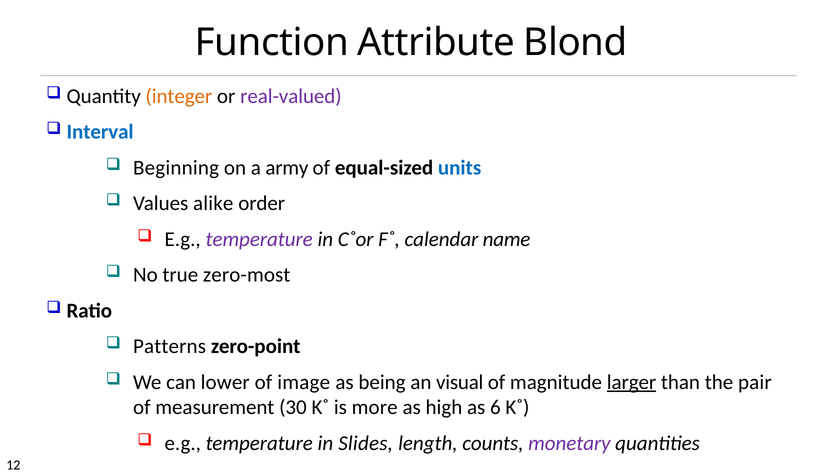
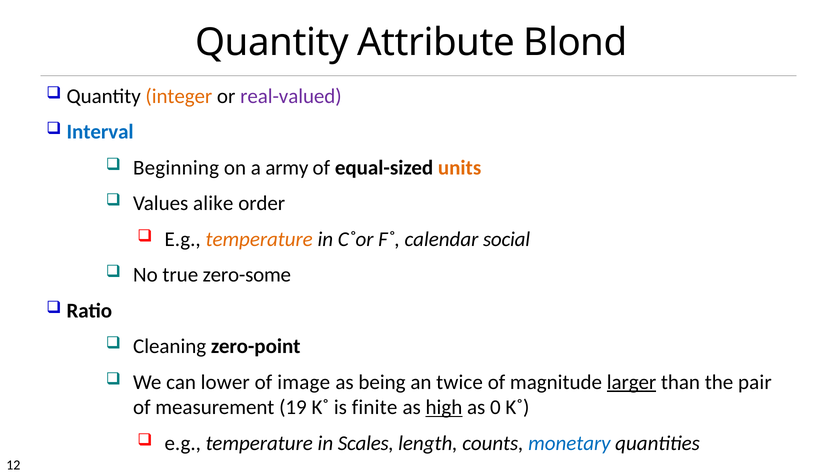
Function: Function -> Quantity (272, 42)
units colour: blue -> orange (460, 167)
temperature colour: purple -> orange (259, 239)
name: name -> social (507, 239)
zero-most: zero-most -> zero-some (247, 275)
Patterns: Patterns -> Cleaning (170, 346)
visual: visual -> twice (460, 382)
30: 30 -> 19 (293, 407)
more: more -> finite (375, 407)
high underline: none -> present (444, 407)
6: 6 -> 0 (495, 407)
Slides: Slides -> Scales (366, 443)
monetary colour: purple -> blue (569, 443)
